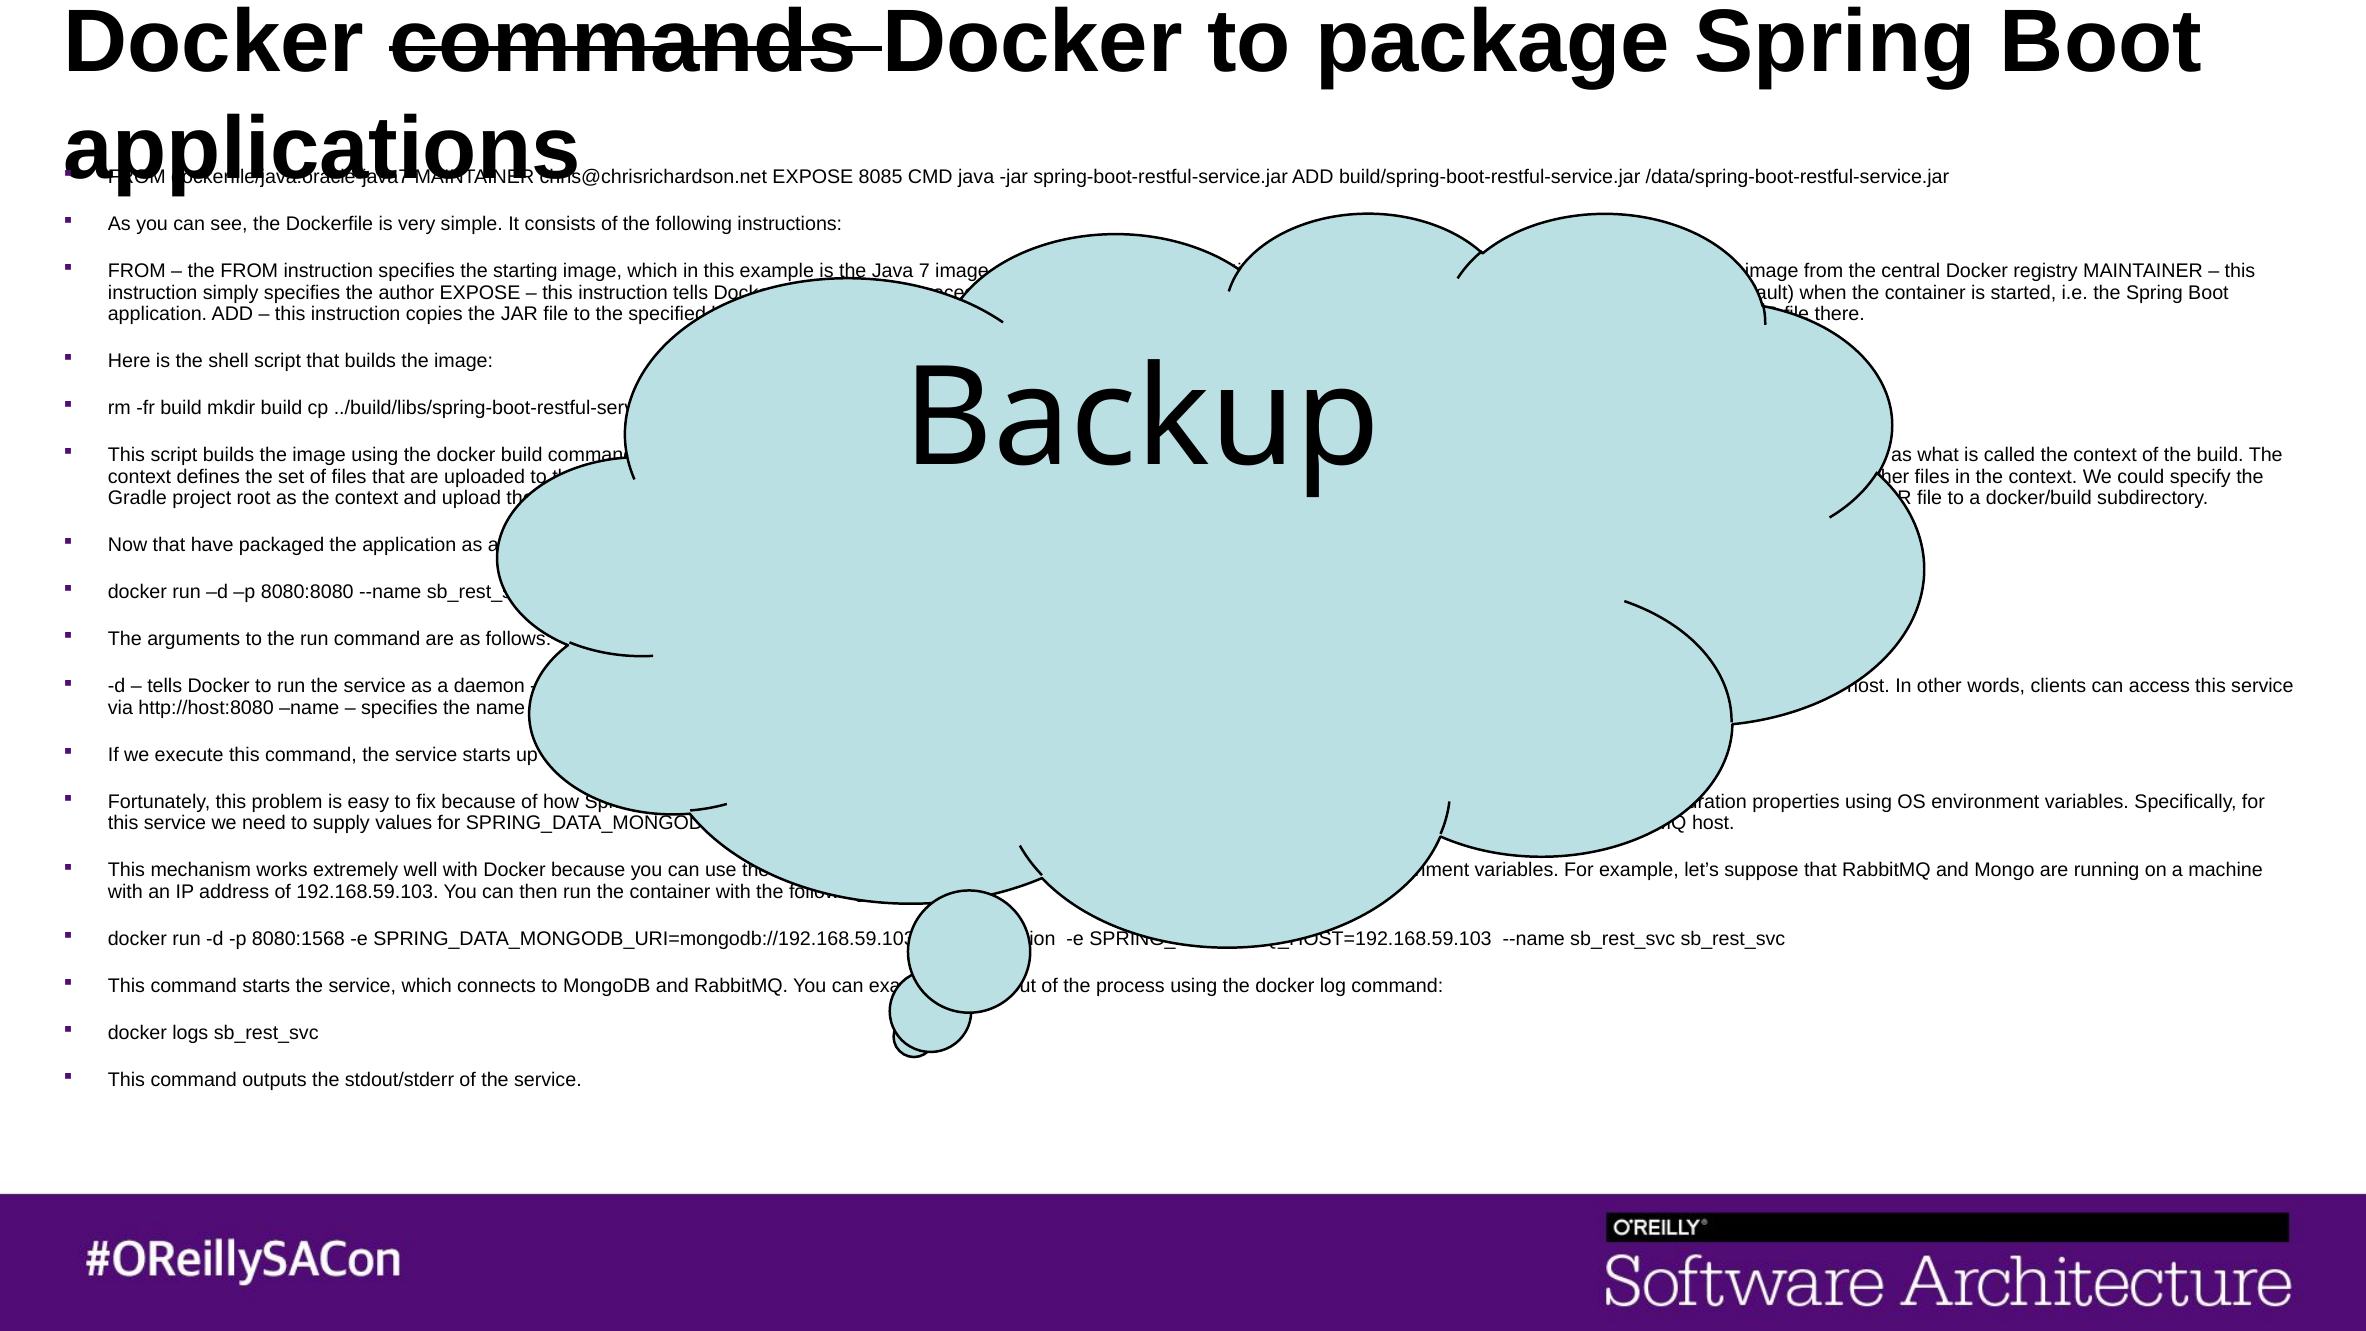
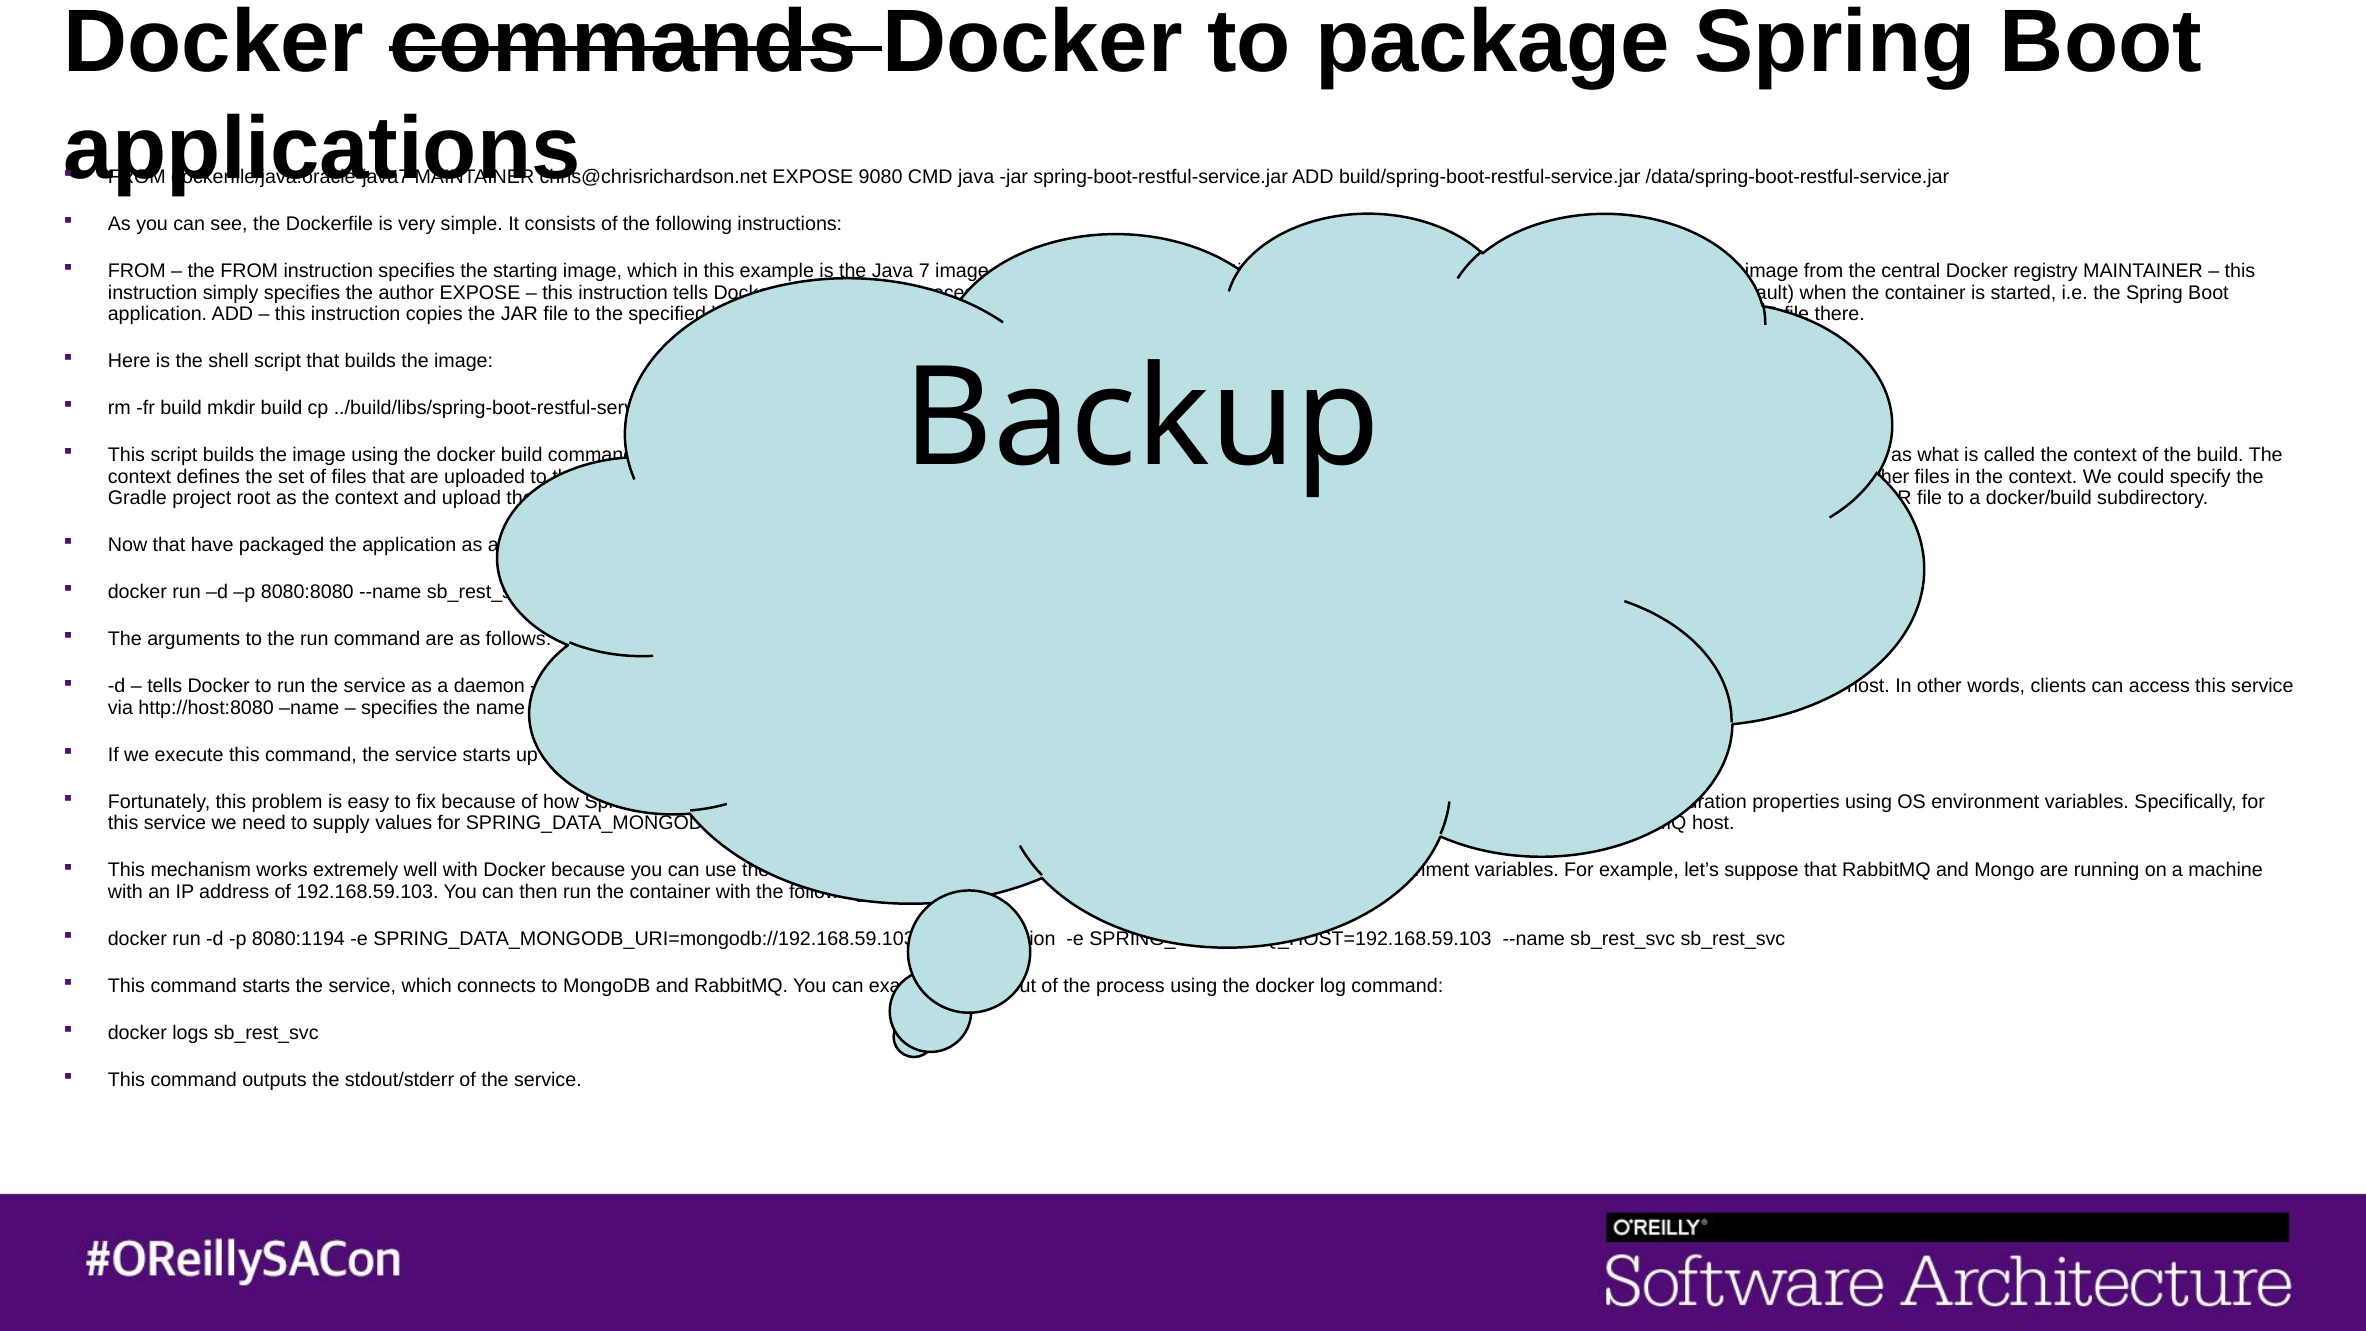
8085: 8085 -> 9080 (881, 177)
8080:1568: 8080:1568 -> 8080:1194 (298, 939)
